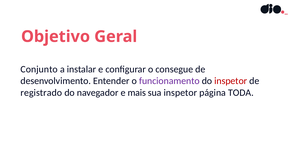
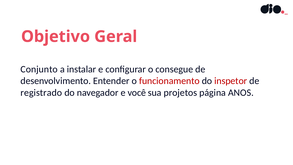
funcionamento colour: purple -> red (169, 81)
mais: mais -> você (137, 93)
sua inspetor: inspetor -> projetos (180, 93)
TODA: TODA -> ANOS (241, 93)
